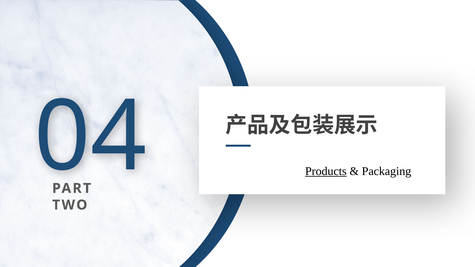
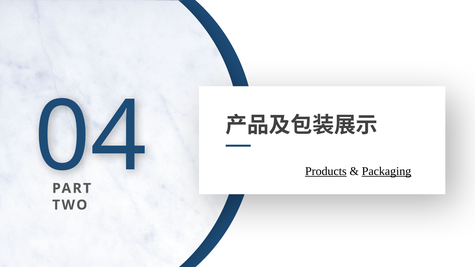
Packaging underline: none -> present (387, 171)
